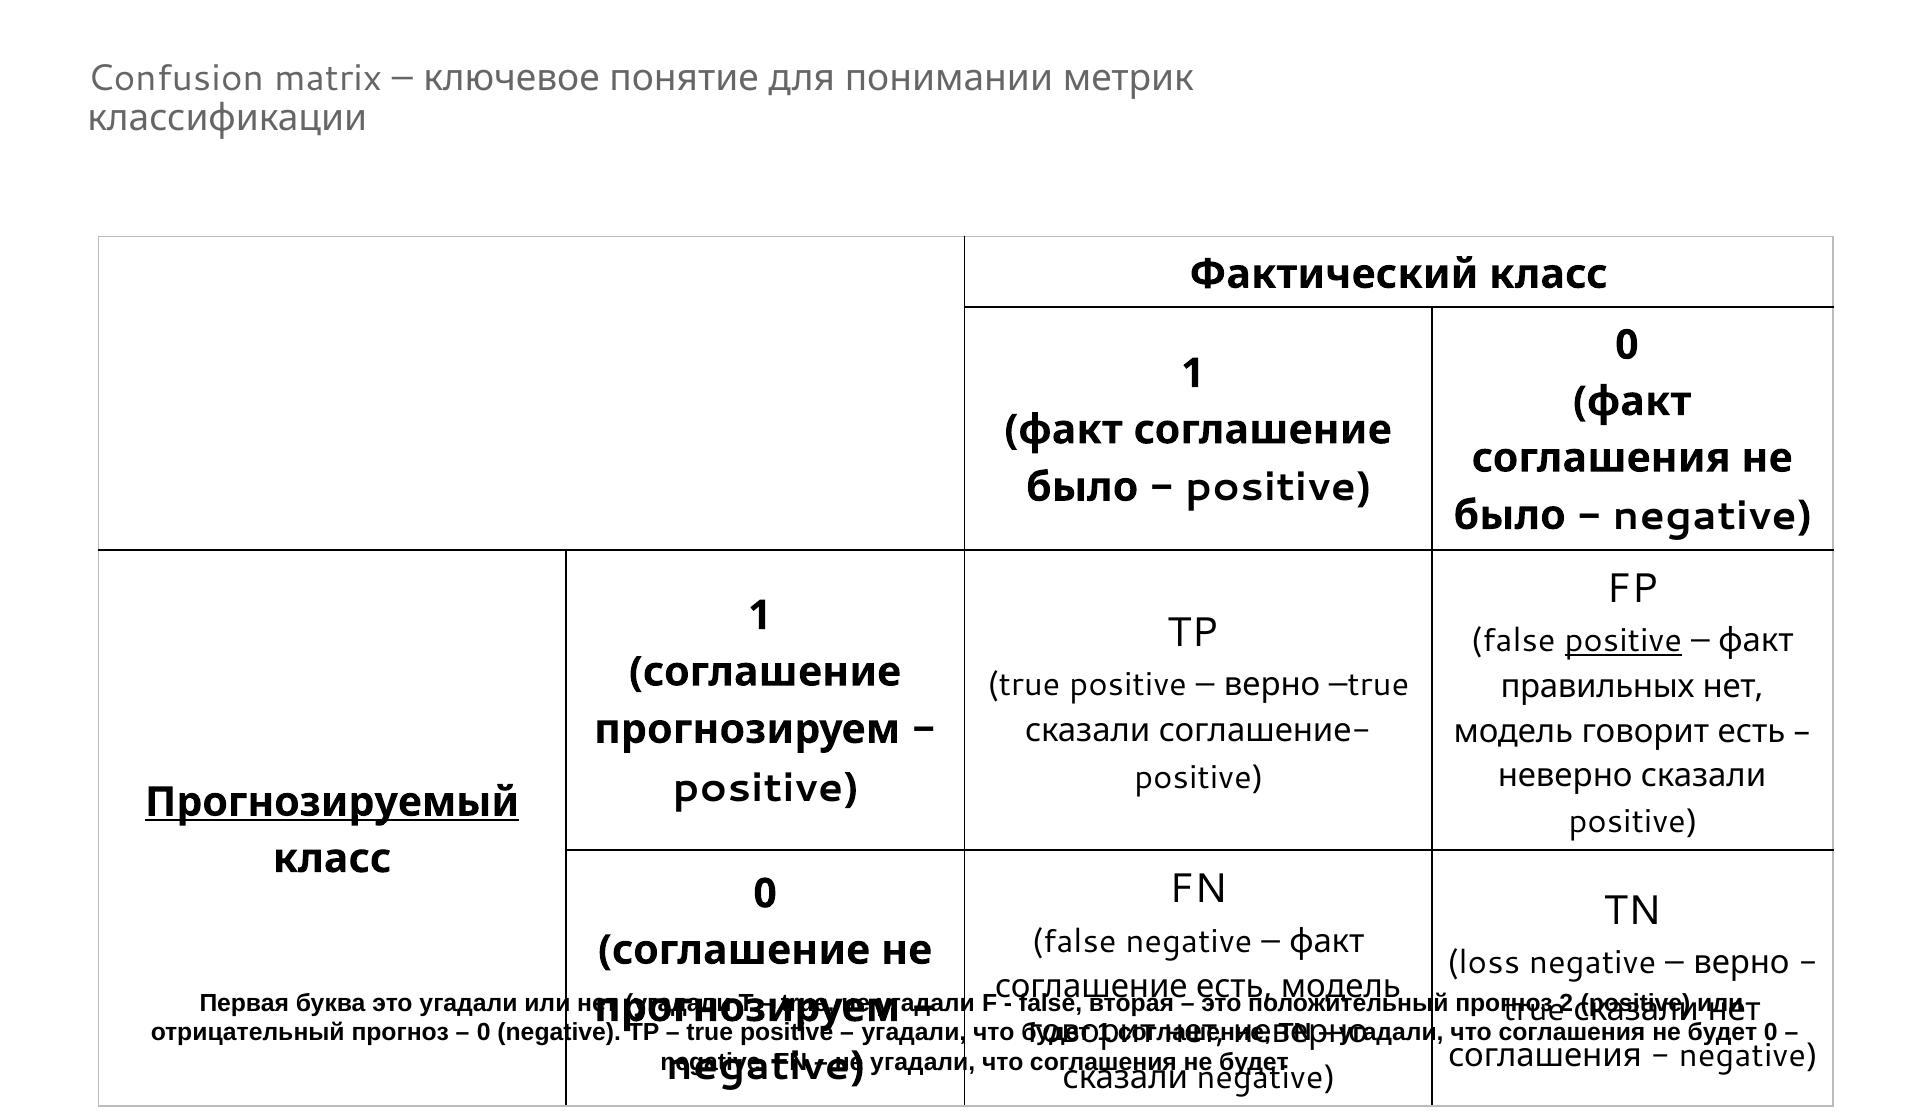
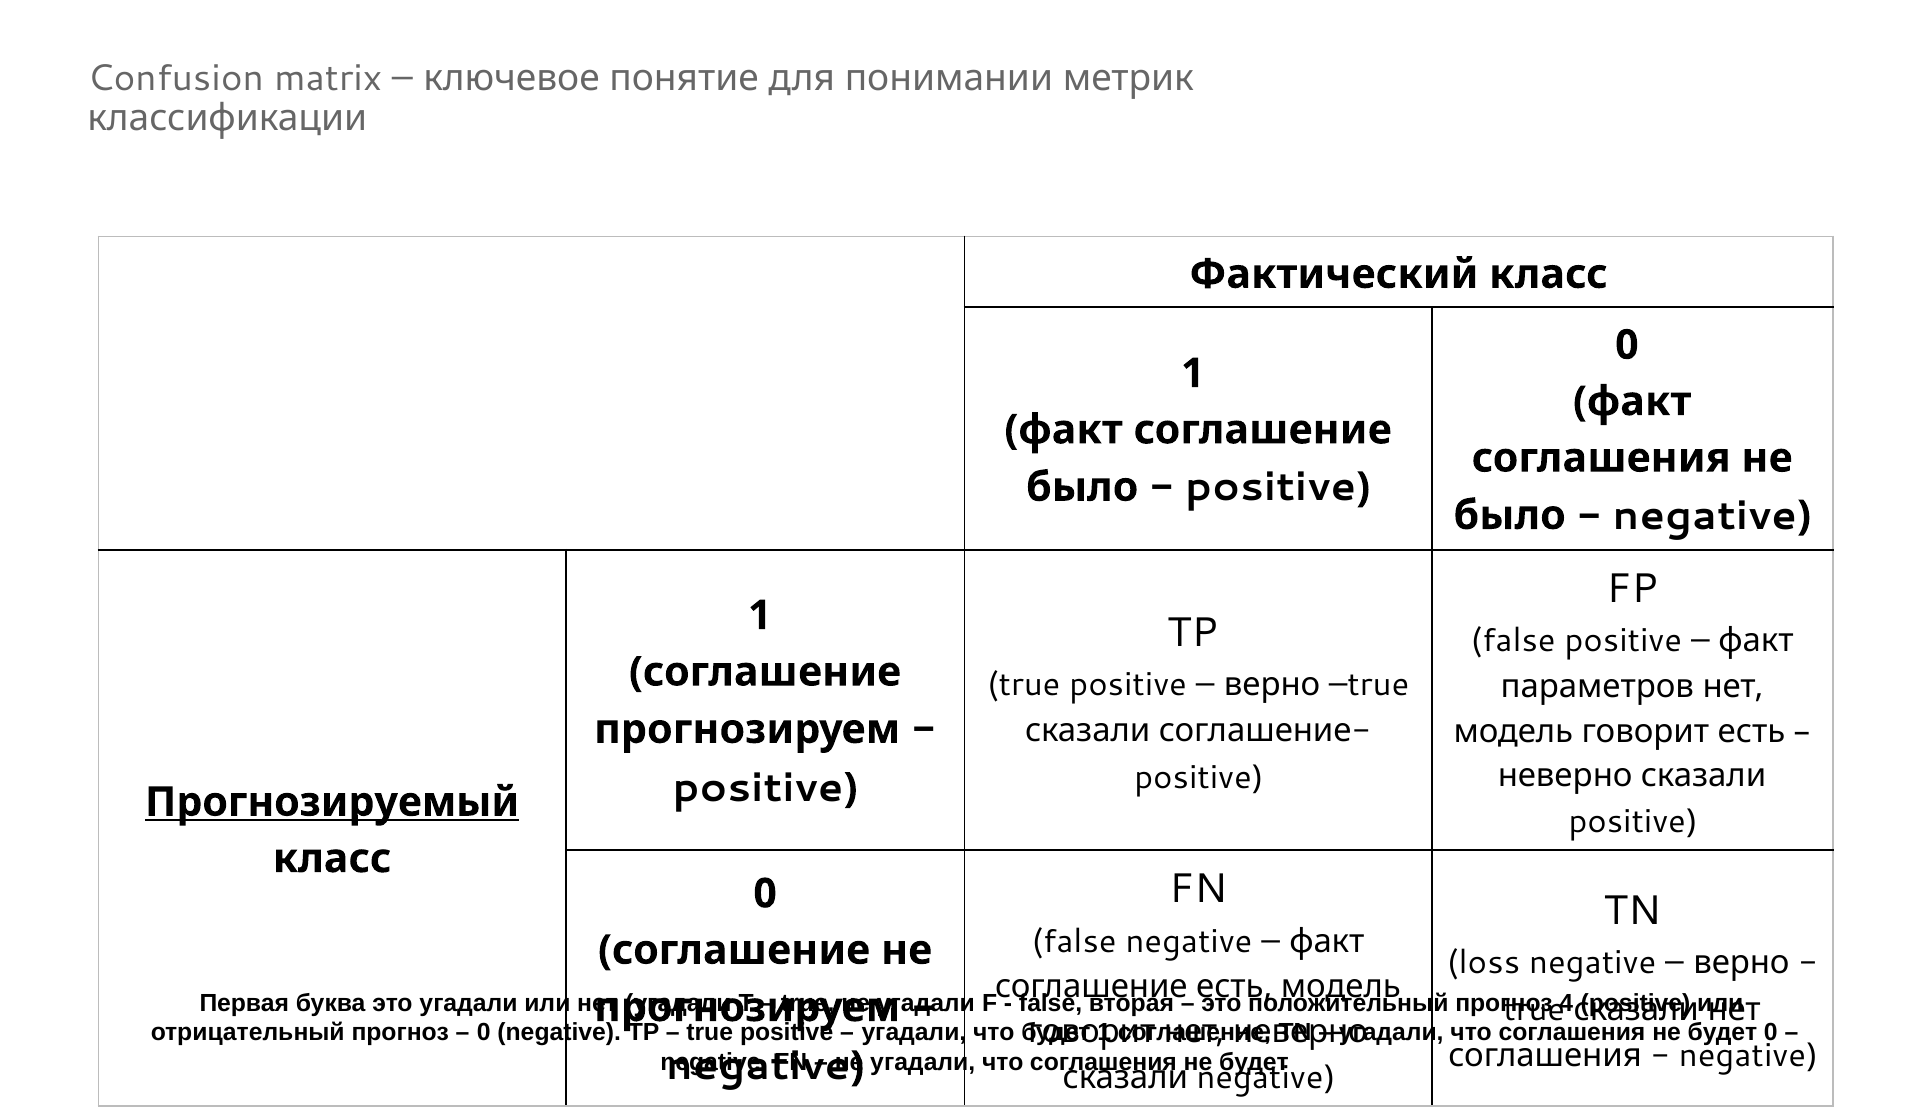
positive underline: present -> none (1623, 640)
правильных: правильных -> параметров (1597, 686)
2: 2 -> 4 (1566, 1003)
